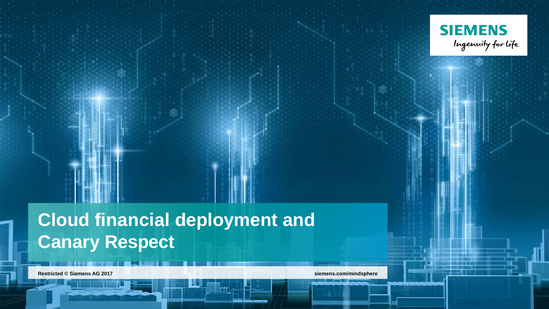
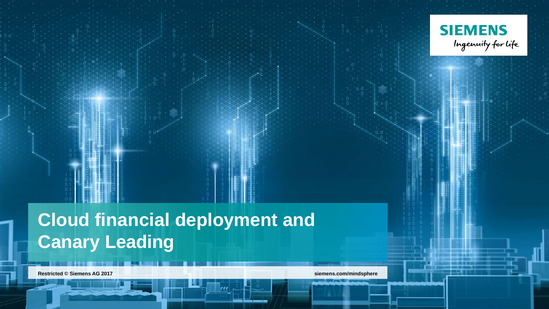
Respect: Respect -> Leading (140, 242)
